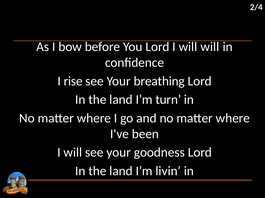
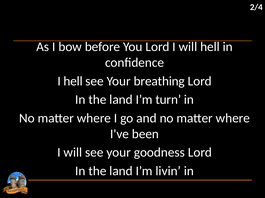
will will: will -> hell (210, 47)
I rise: rise -> hell (73, 81)
